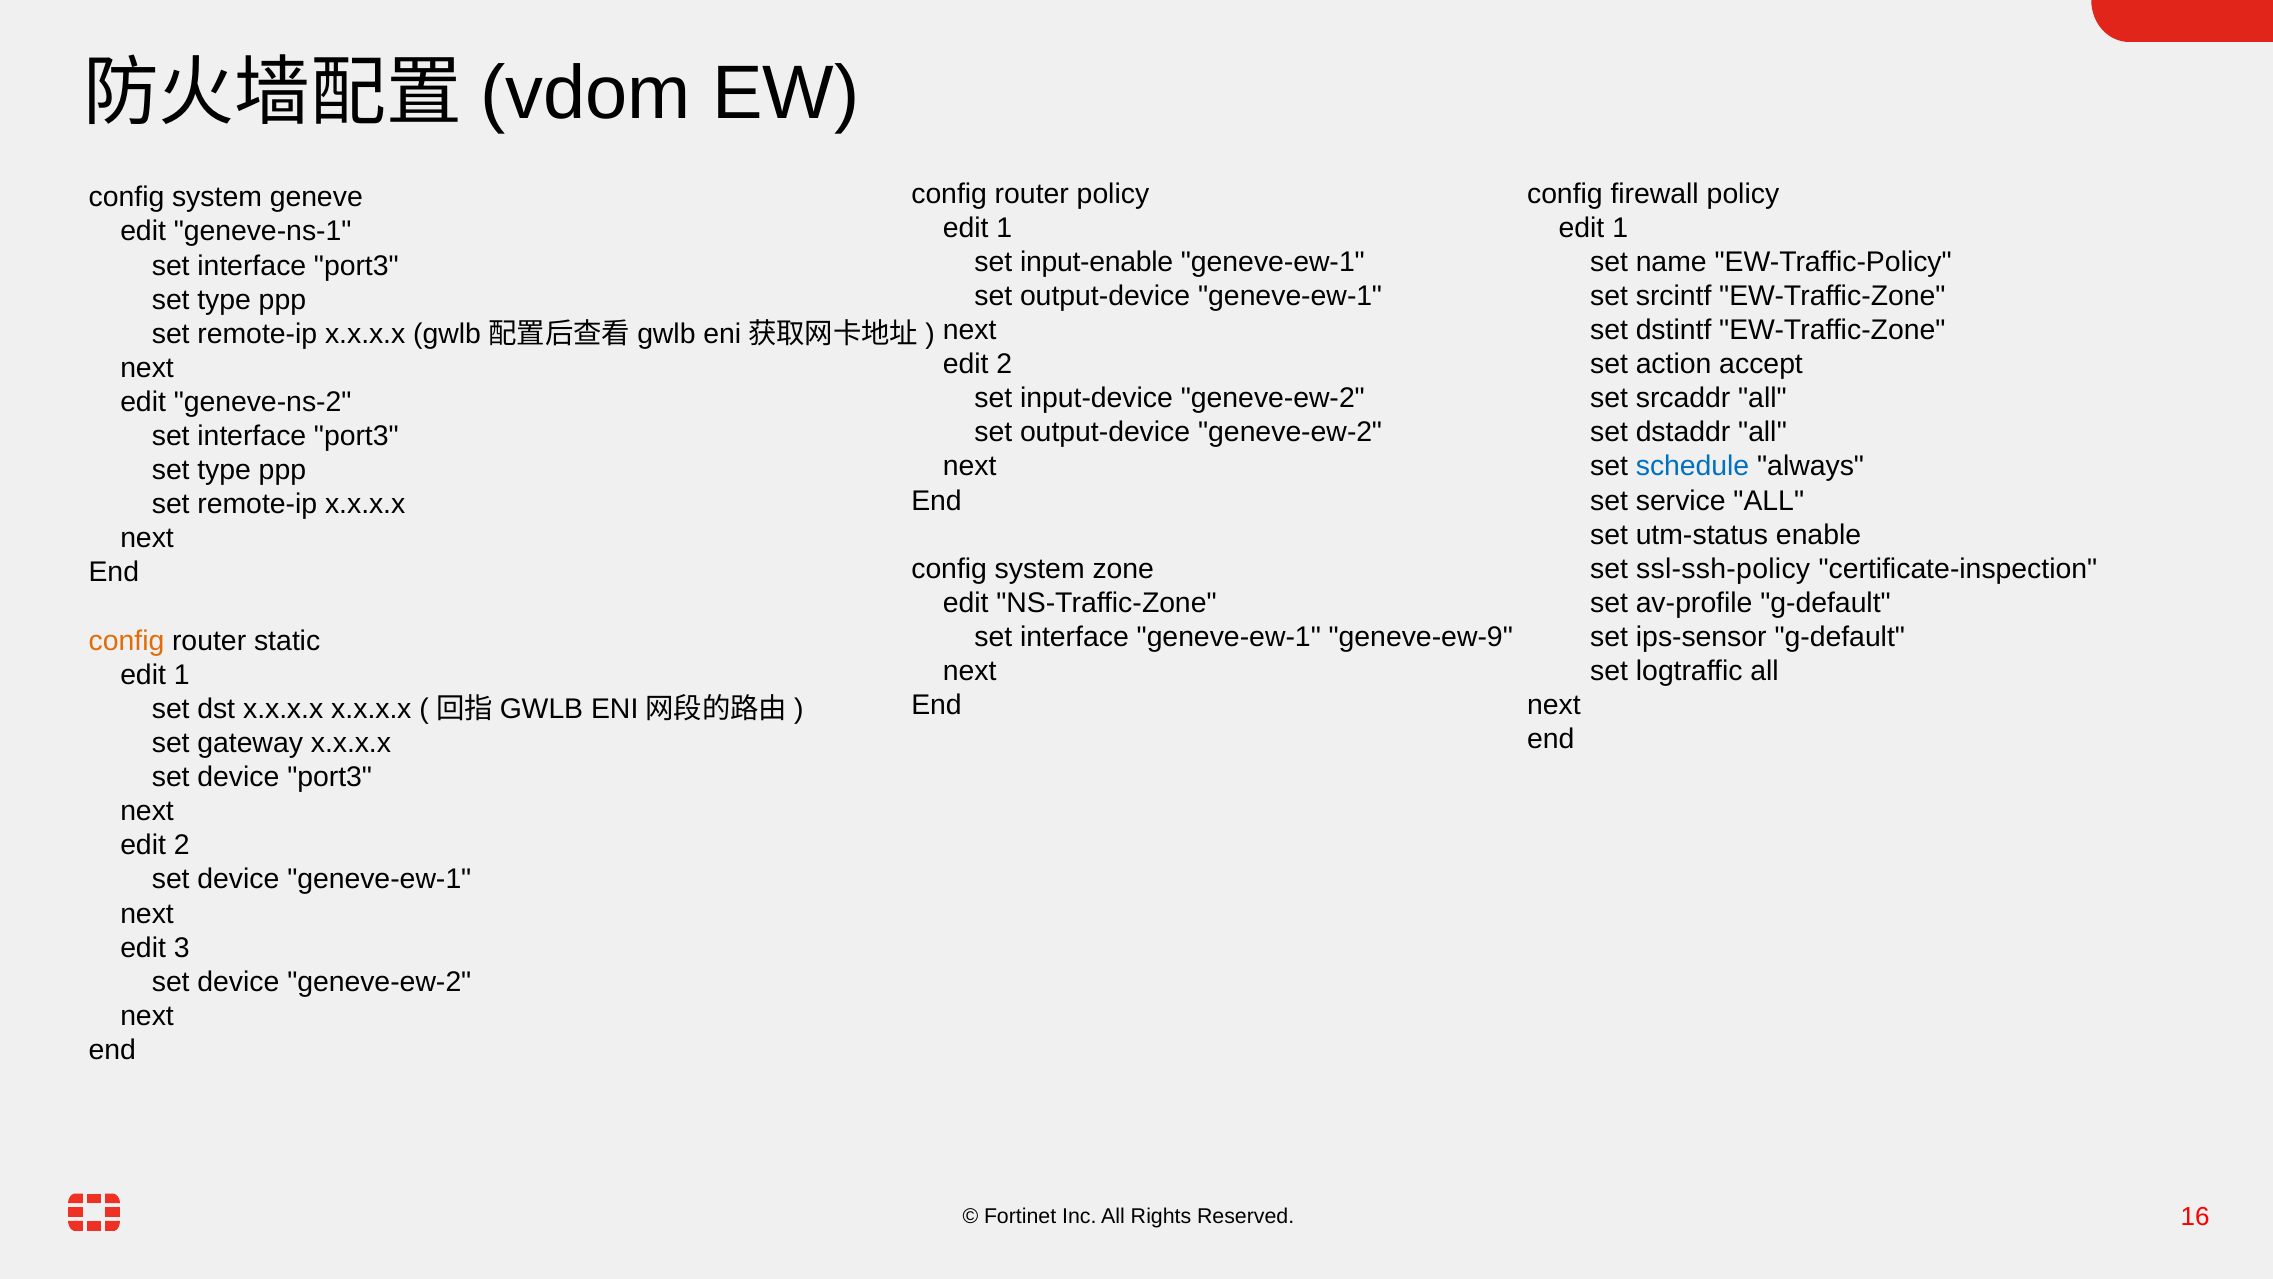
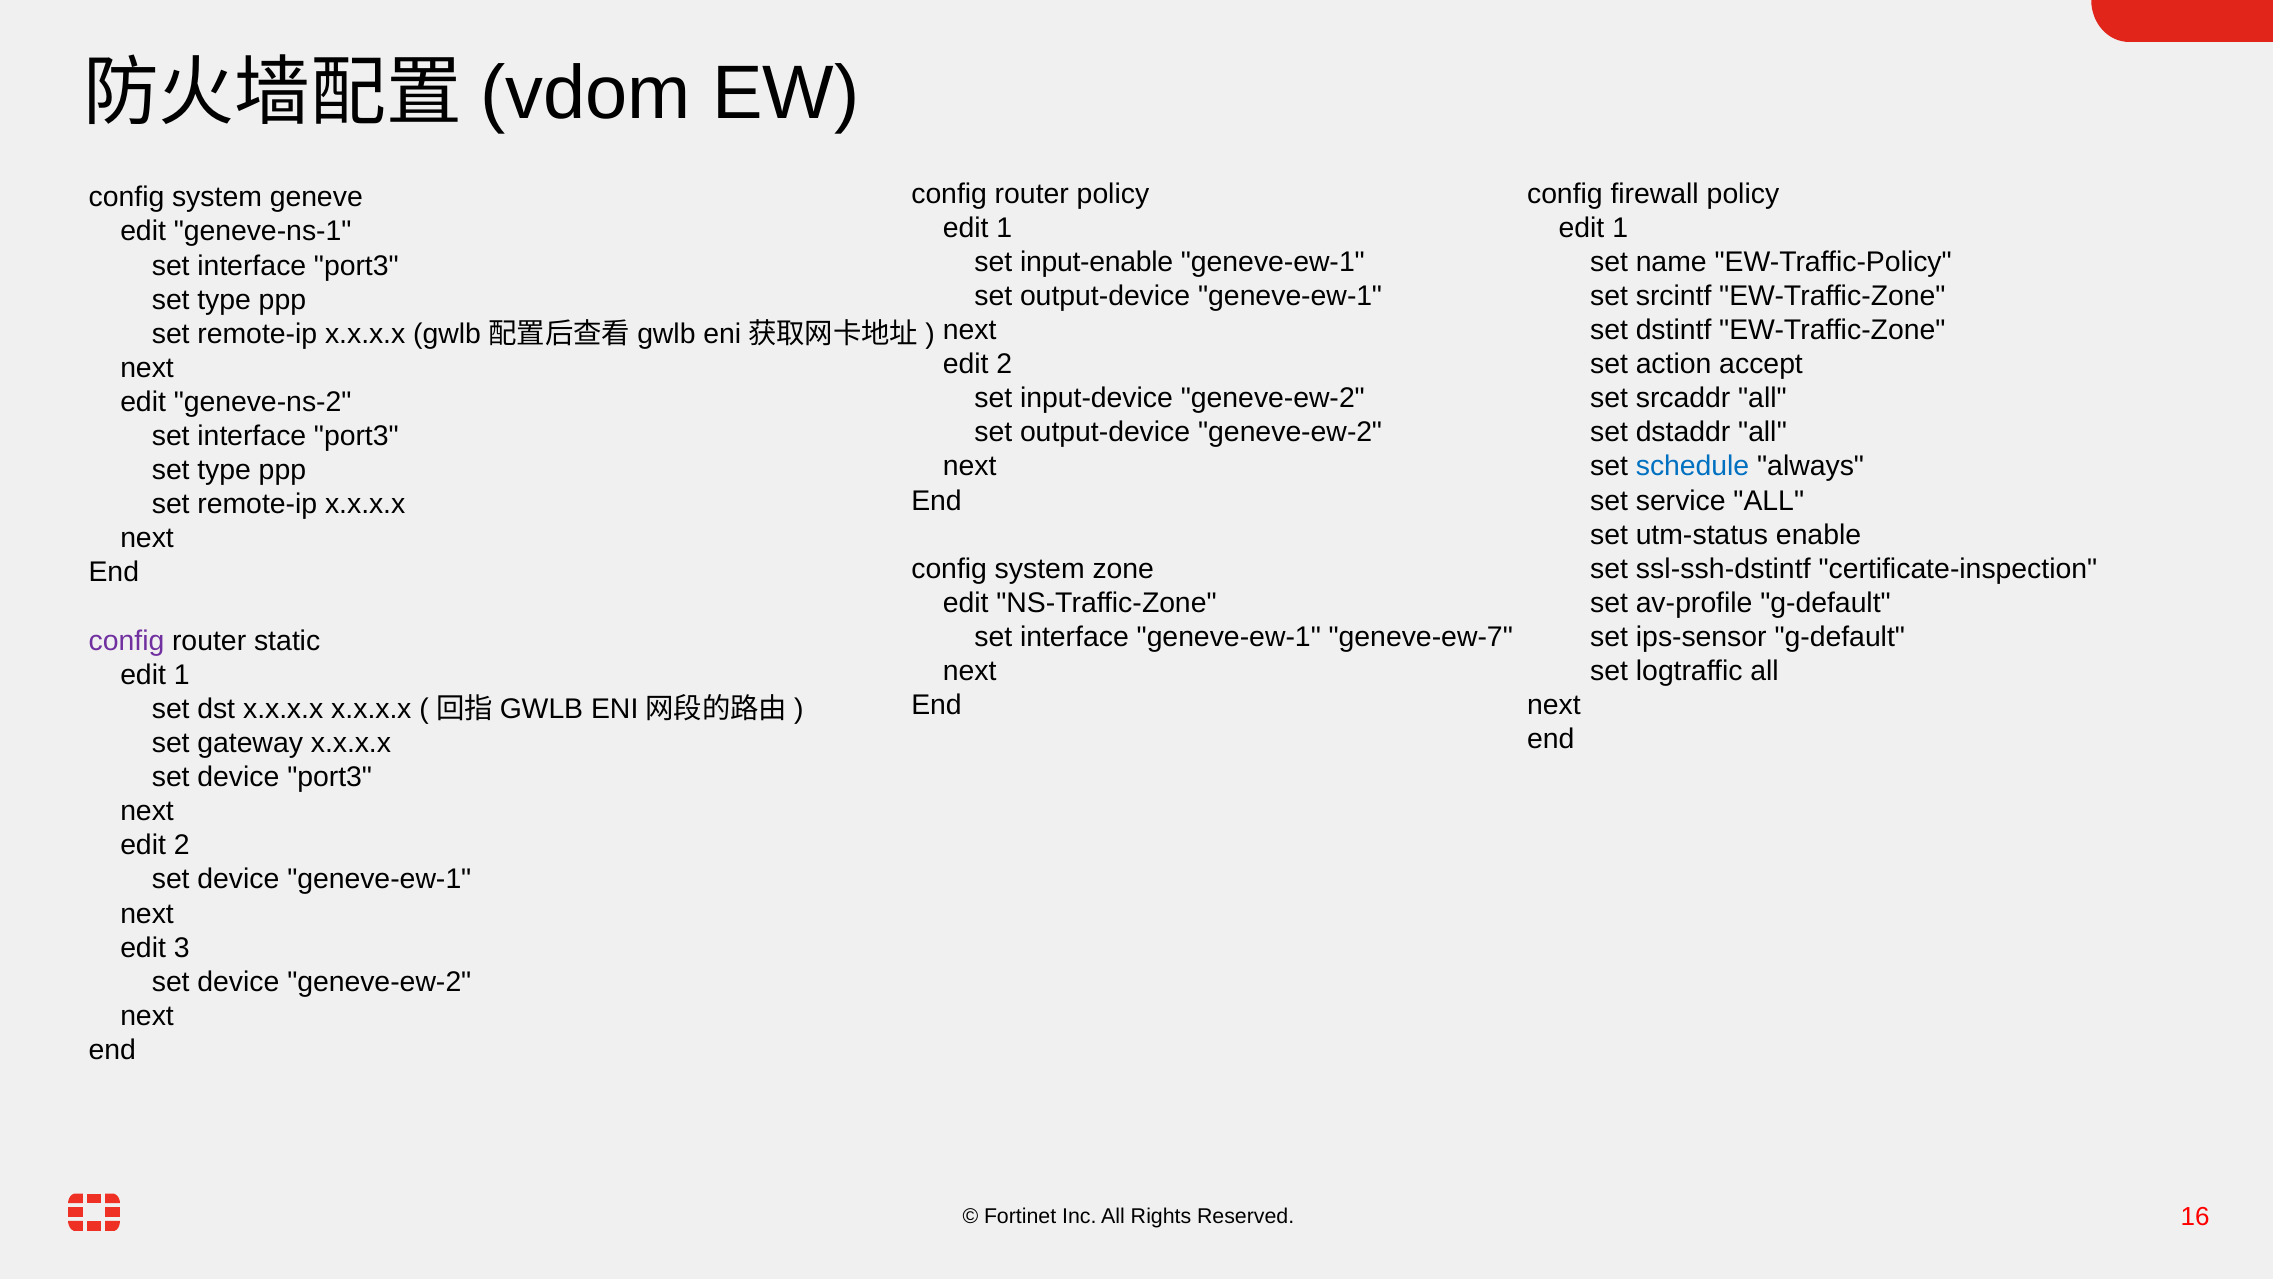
ssl-ssh-policy: ssl-ssh-policy -> ssl-ssh-dstintf (1723, 569)
geneve-ew-9: geneve-ew-9 -> geneve-ew-7 (1421, 637)
config colour: orange -> purple (127, 641)
